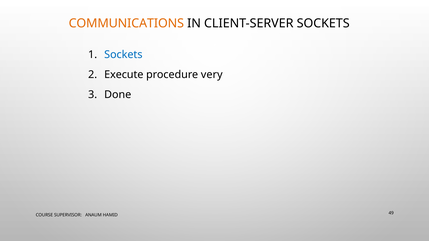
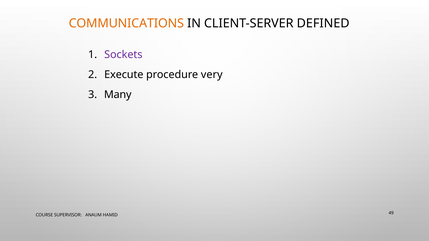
CLIENT-SERVER SOCKETS: SOCKETS -> DEFINED (323, 23)
Sockets colour: blue -> purple (123, 55)
Done: Done -> Many (118, 95)
